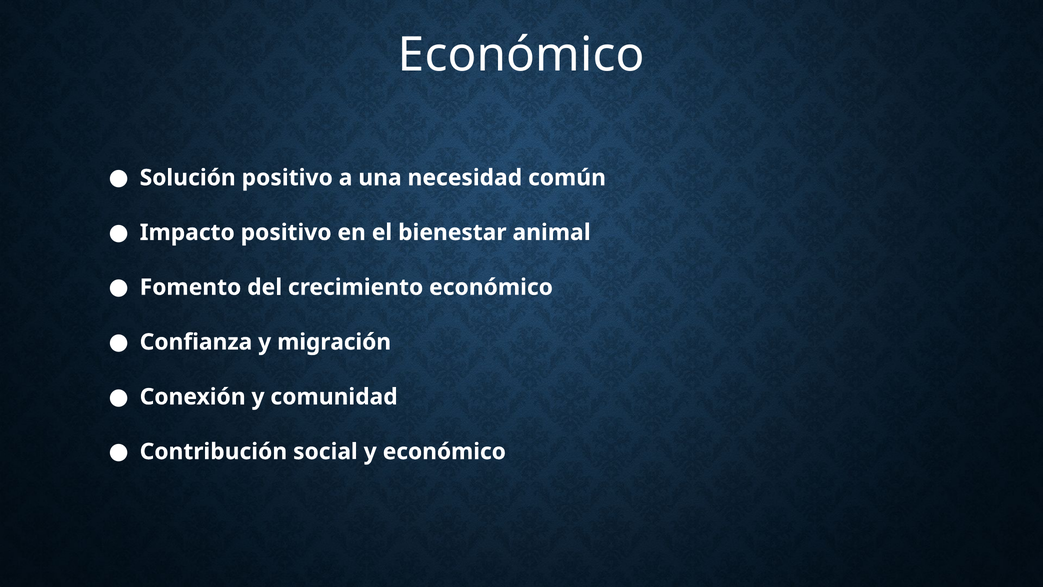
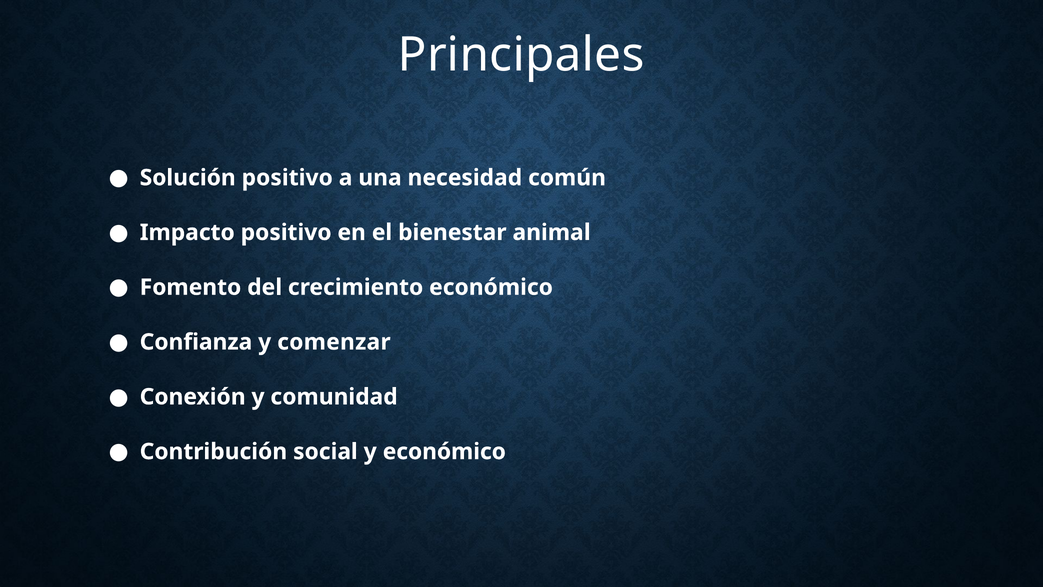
Económico: Económico -> Principales (521, 55)
migración: migración -> comenzar (334, 342)
